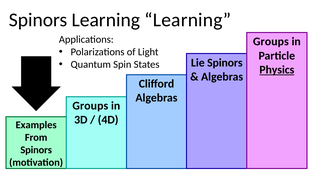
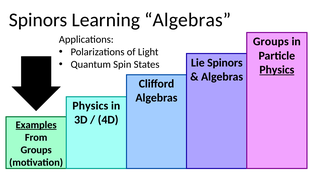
Learning Learning: Learning -> Algebras (188, 20)
Groups: Groups -> Physics (90, 106)
Examples underline: none -> present (36, 125)
Spinors: Spinors -> Groups (36, 150)
